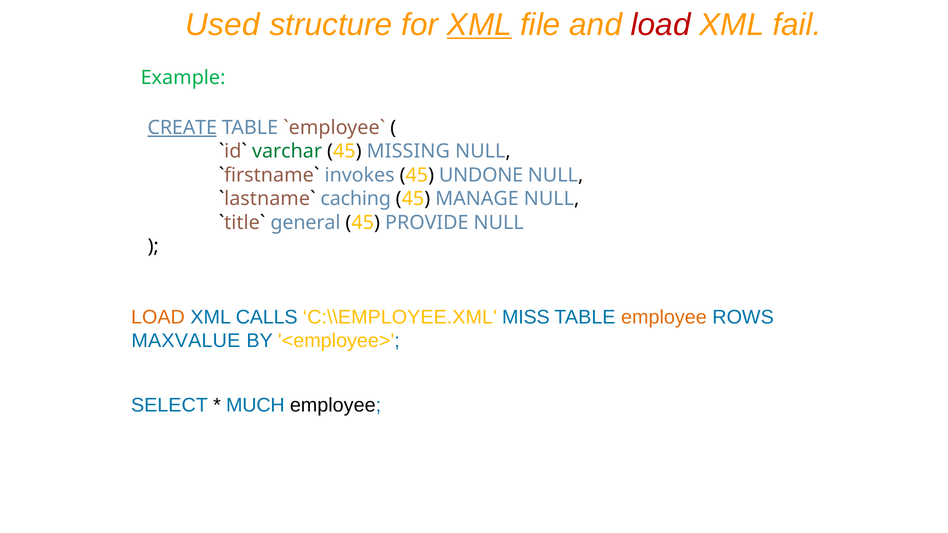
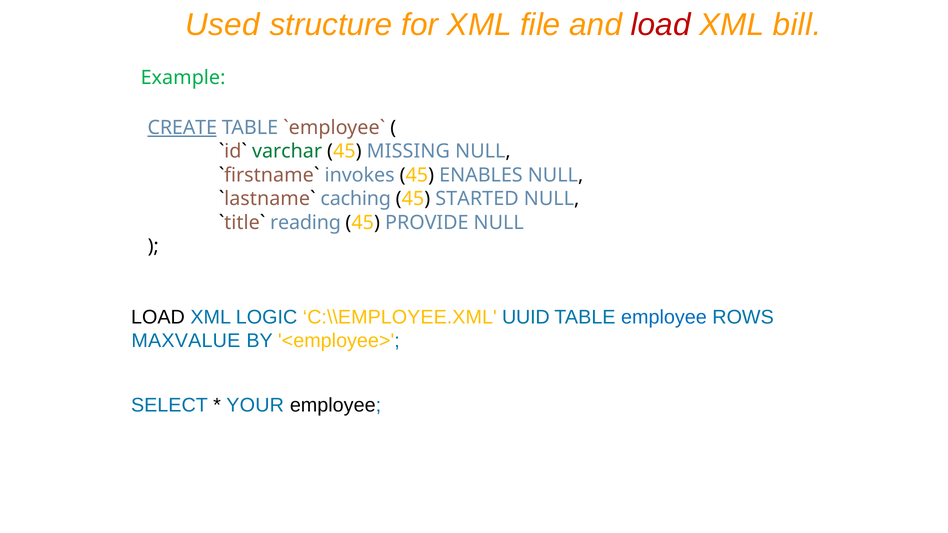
XML underline: present -> none (479, 25)
fail: fail -> bill (797, 25)
UNDONE: UNDONE -> ENABLES (481, 175)
MANAGE: MANAGE -> STARTED (477, 199)
general: general -> reading (306, 223)
LOAD colour: orange -> black (158, 317)
CALLS: CALLS -> LOGIC (267, 317)
MISS: MISS -> UUID (526, 317)
employee colour: orange -> blue (664, 317)
MUCH: MUCH -> YOUR (255, 406)
